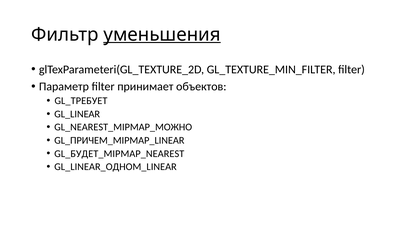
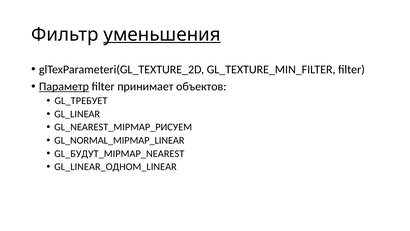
Параметр underline: none -> present (64, 87)
GL_NEAREST_MIPMAP_МОЖНО: GL_NEAREST_MIPMAP_МОЖНО -> GL_NEAREST_MIPMAP_РИСУЕМ (123, 127)
GL_ПРИЧЕМ_MIPMAP_LINEAR: GL_ПРИЧЕМ_MIPMAP_LINEAR -> GL_NORMAL_MIPMAP_LINEAR (119, 140)
GL_БУДЕТ_MIPMAP_NEAREST: GL_БУДЕТ_MIPMAP_NEAREST -> GL_БУДУТ_MIPMAP_NEAREST (119, 153)
